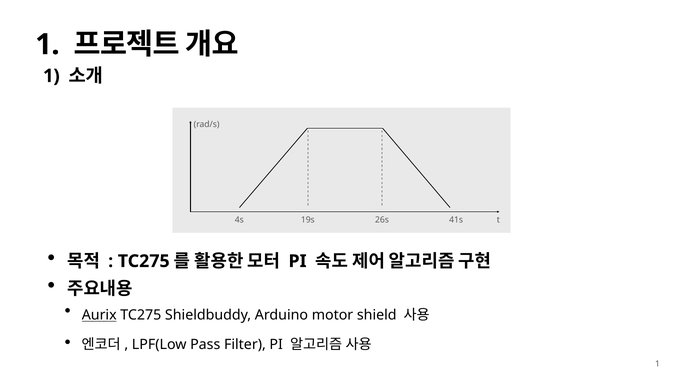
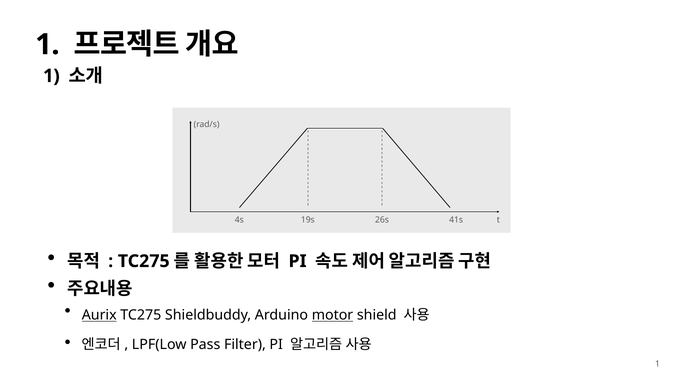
motor underline: none -> present (333, 315)
